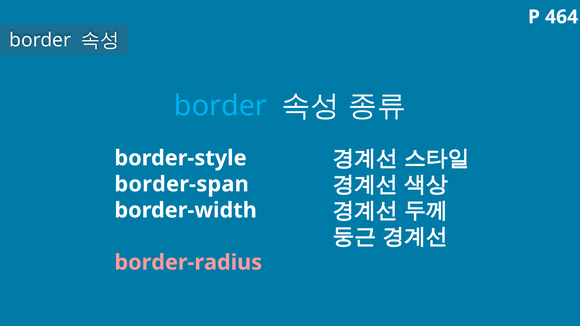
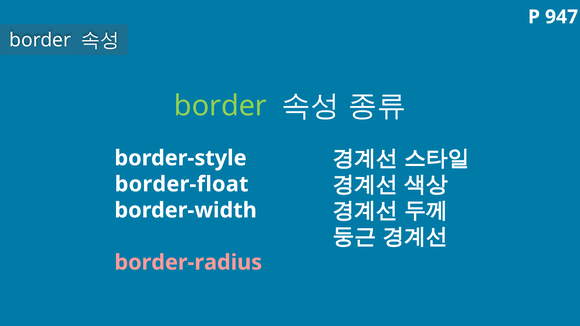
464: 464 -> 947 (562, 17)
border colour: light blue -> light green (220, 106)
border-span: border-span -> border-float (182, 184)
